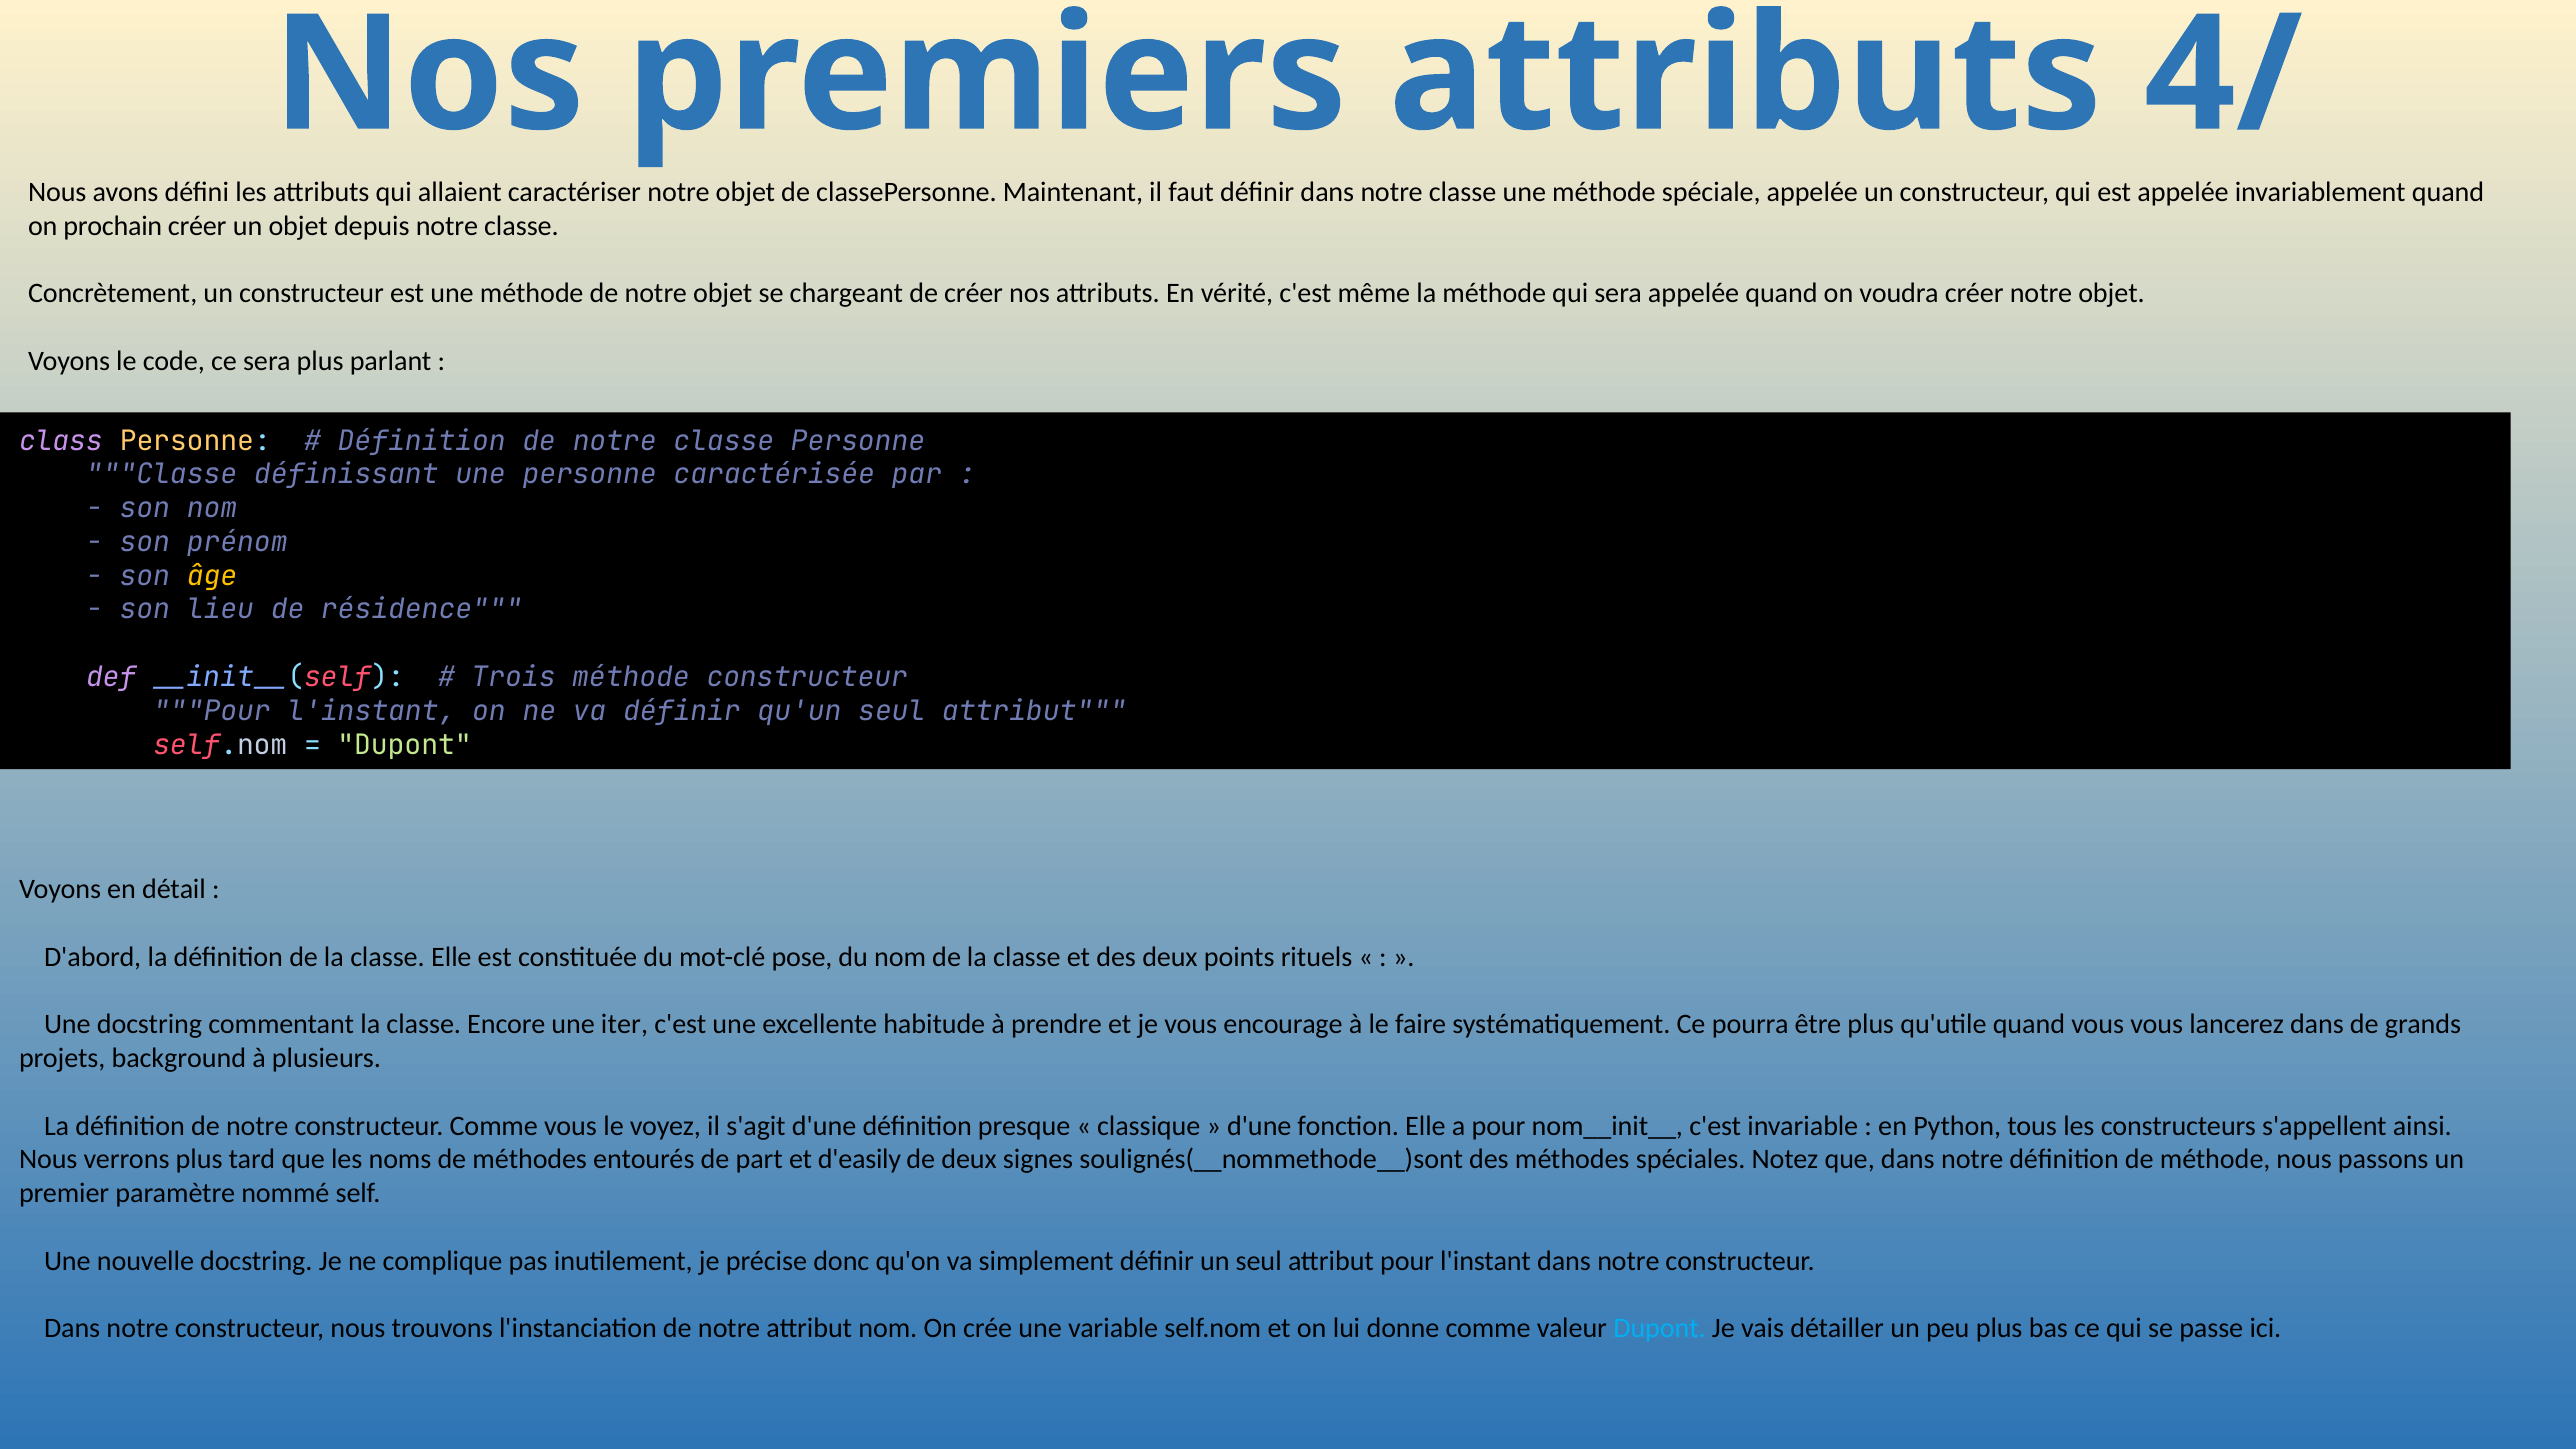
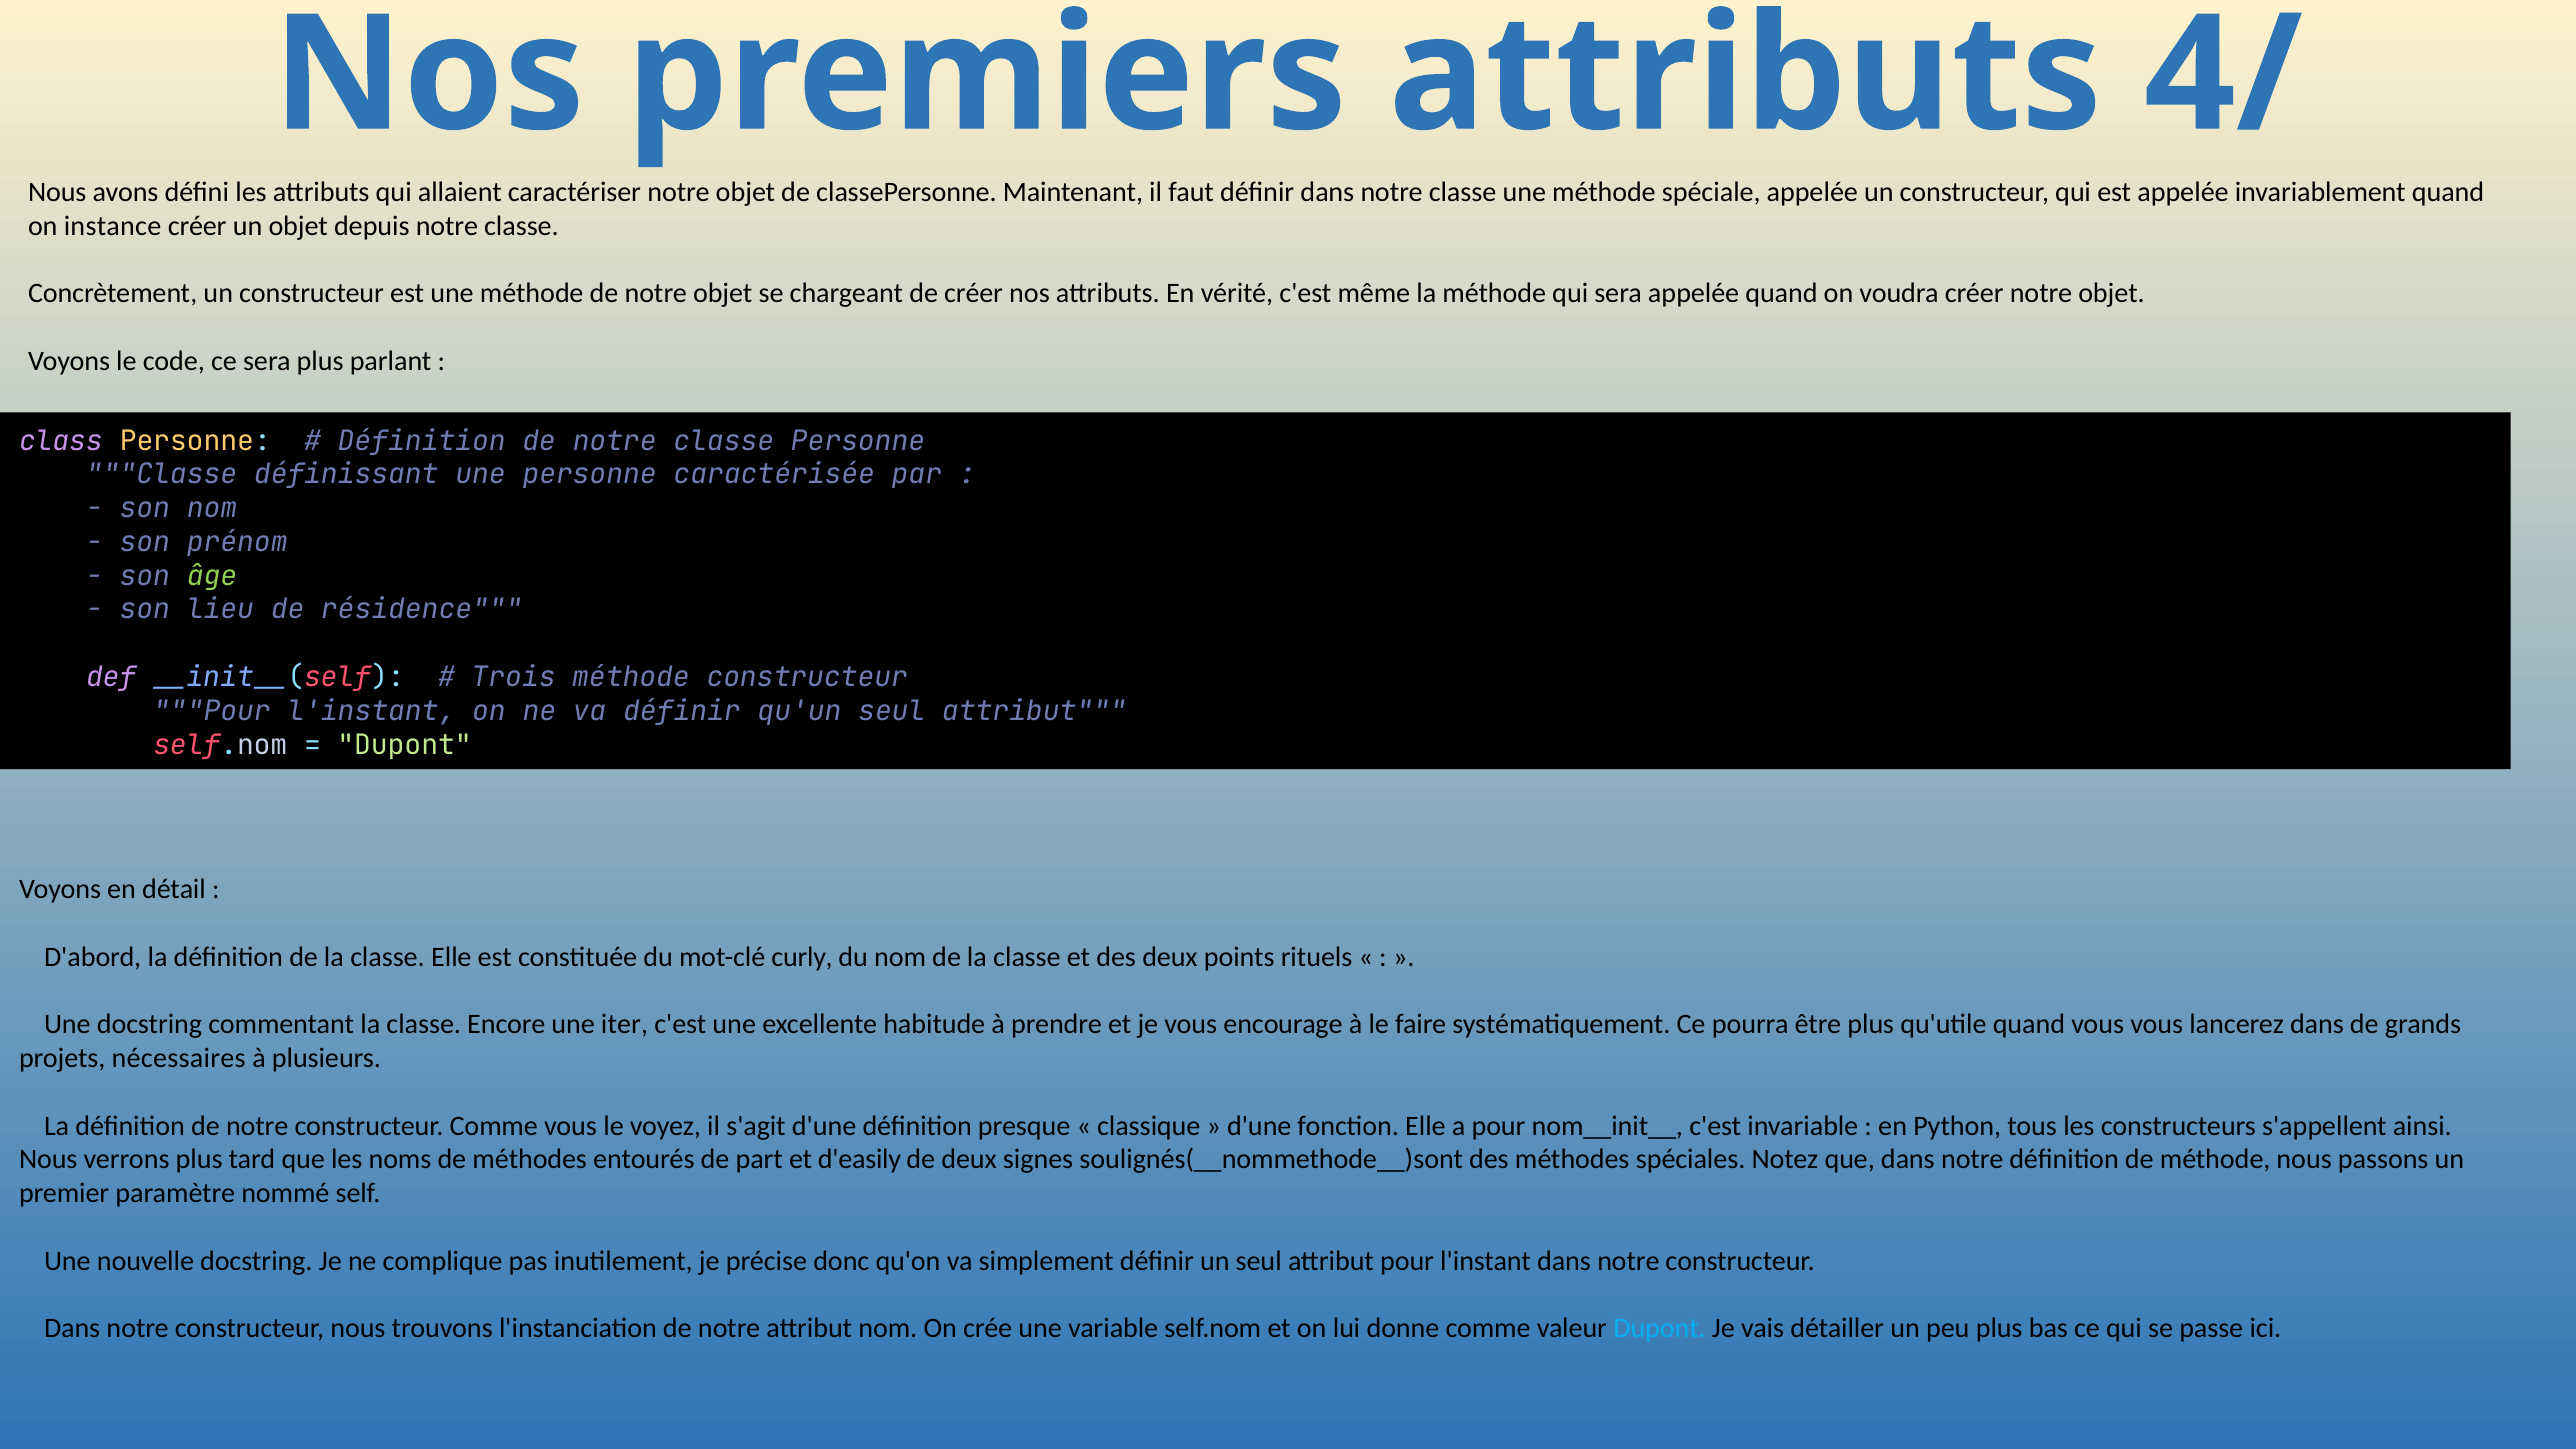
prochain: prochain -> instance (113, 226)
âge colour: yellow -> light green (212, 576)
pose: pose -> curly (802, 957)
background: background -> nécessaires (179, 1058)
